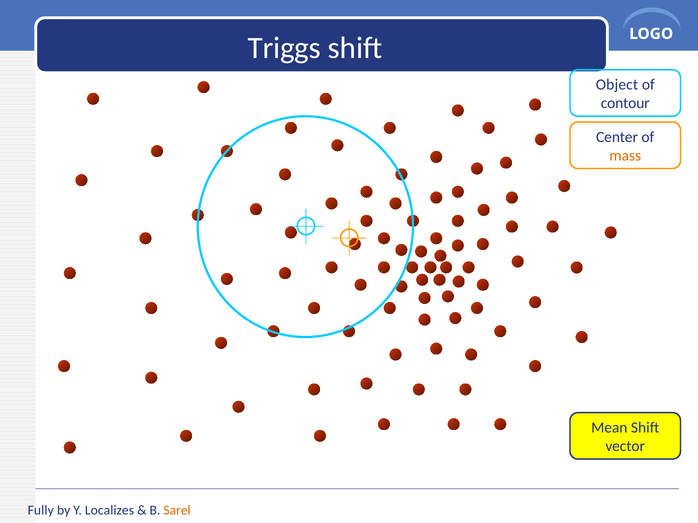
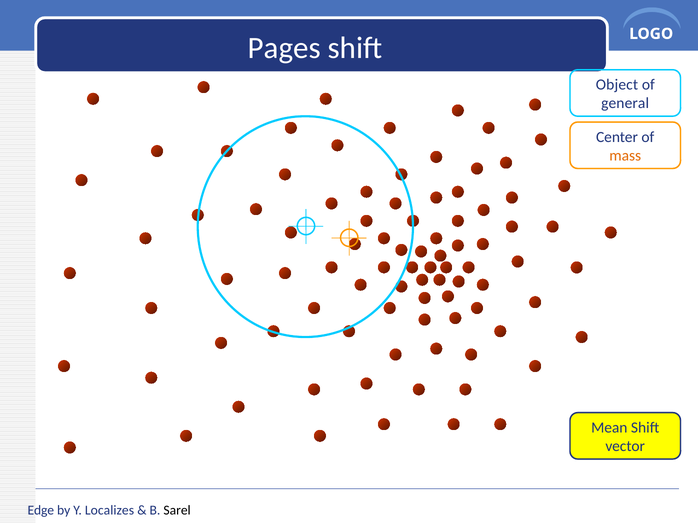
Triggs: Triggs -> Pages (284, 48)
contour: contour -> general (625, 103)
Fully: Fully -> Edge (41, 511)
Sarel colour: orange -> black (177, 511)
